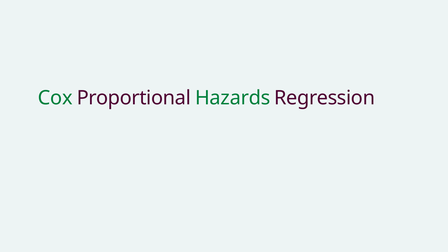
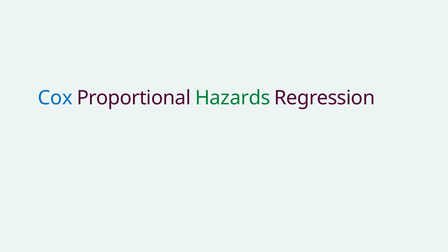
Cox colour: green -> blue (55, 98)
